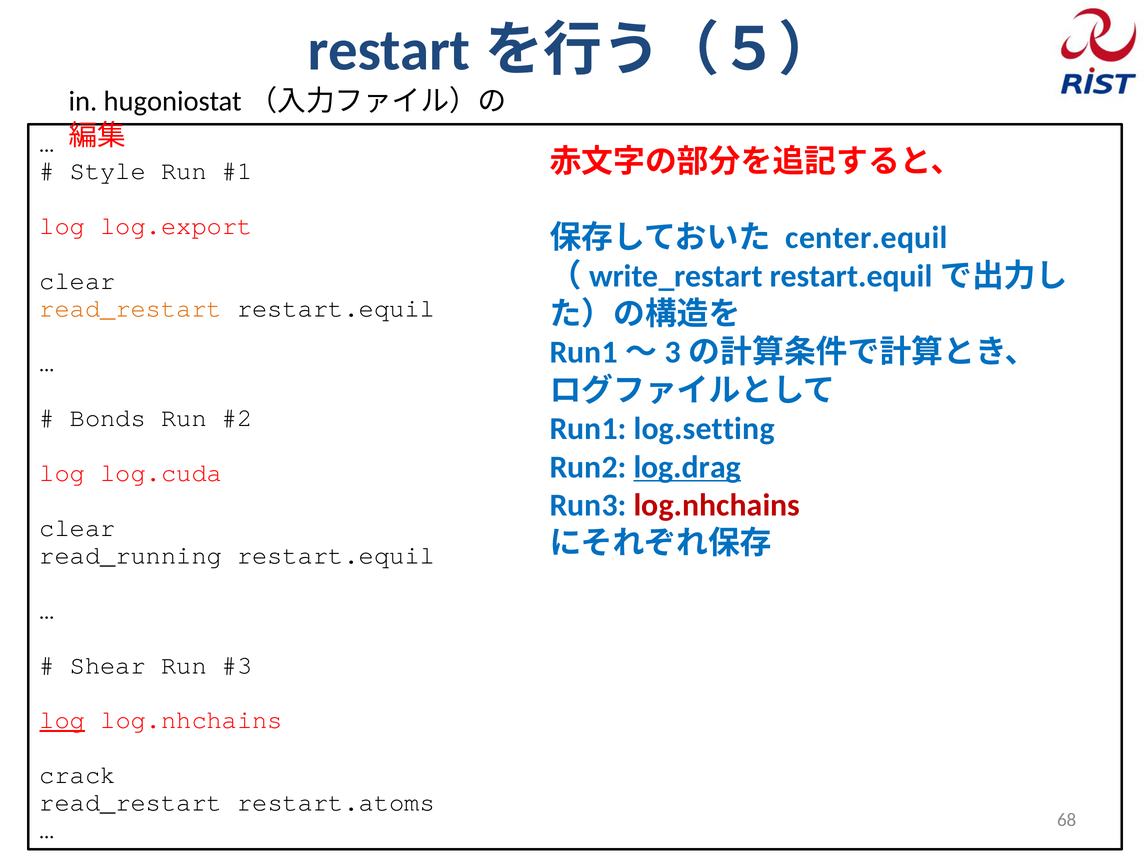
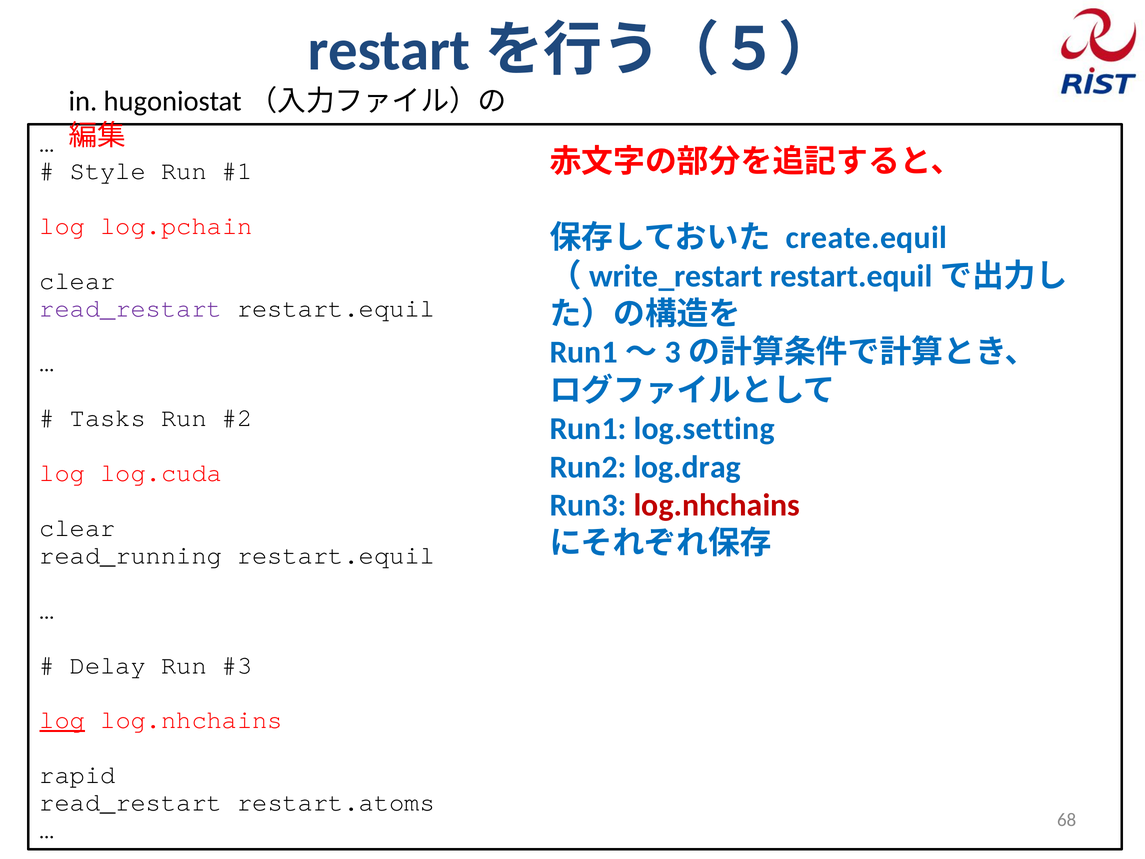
log.export: log.export -> log.pchain (176, 226)
center.equil: center.equil -> create.equil (867, 238)
read_restart colour: orange -> purple (131, 308)
Bonds: Bonds -> Tasks (108, 418)
log.drag underline: present -> none (687, 467)
Shear: Shear -> Delay (108, 665)
crack: crack -> rapid (78, 775)
